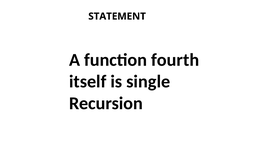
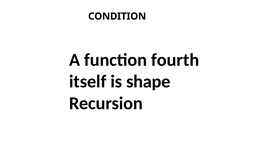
STATEMENT: STATEMENT -> CONDITION (117, 16)
single: single -> shape (148, 82)
